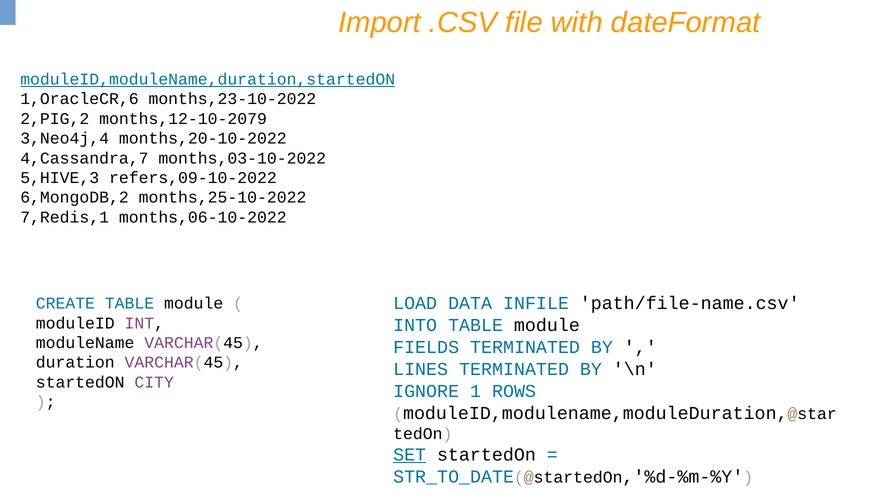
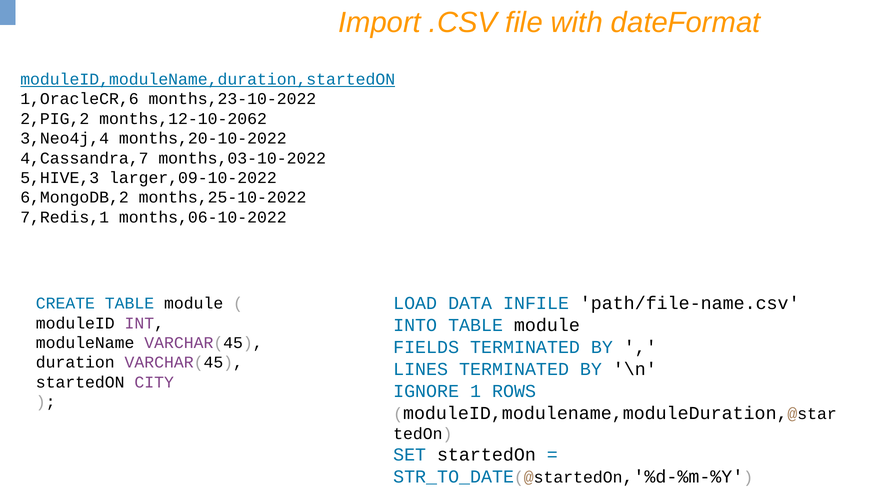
months,12-10-2079: months,12-10-2079 -> months,12-10-2062 (183, 119)
refers,09-10-2022: refers,09-10-2022 -> larger,09-10-2022 (193, 178)
SET underline: present -> none (410, 455)
